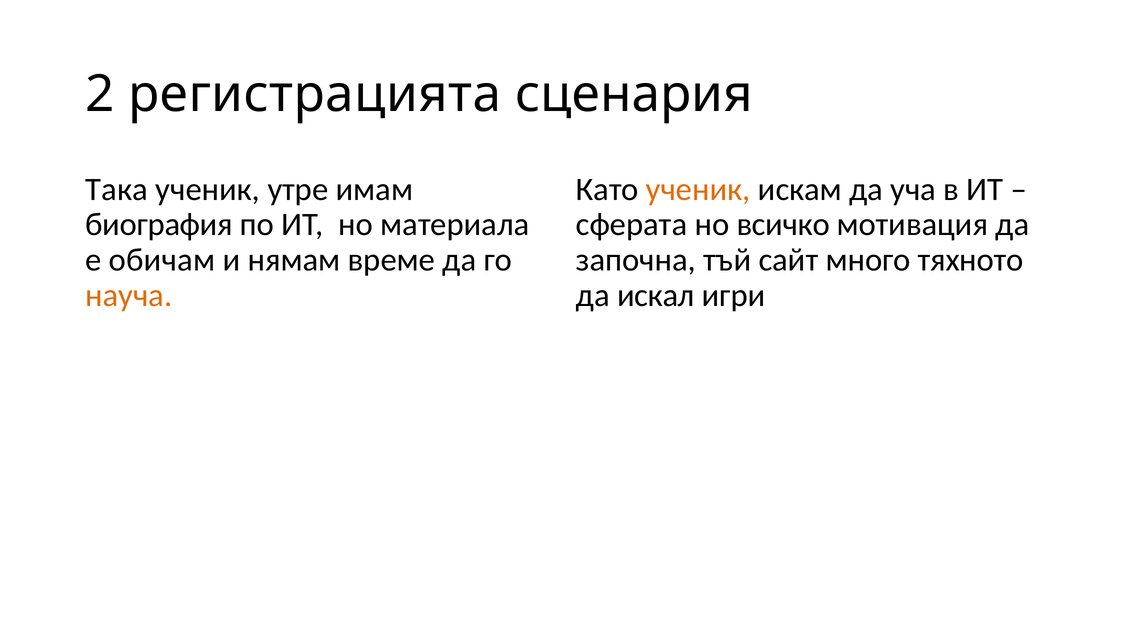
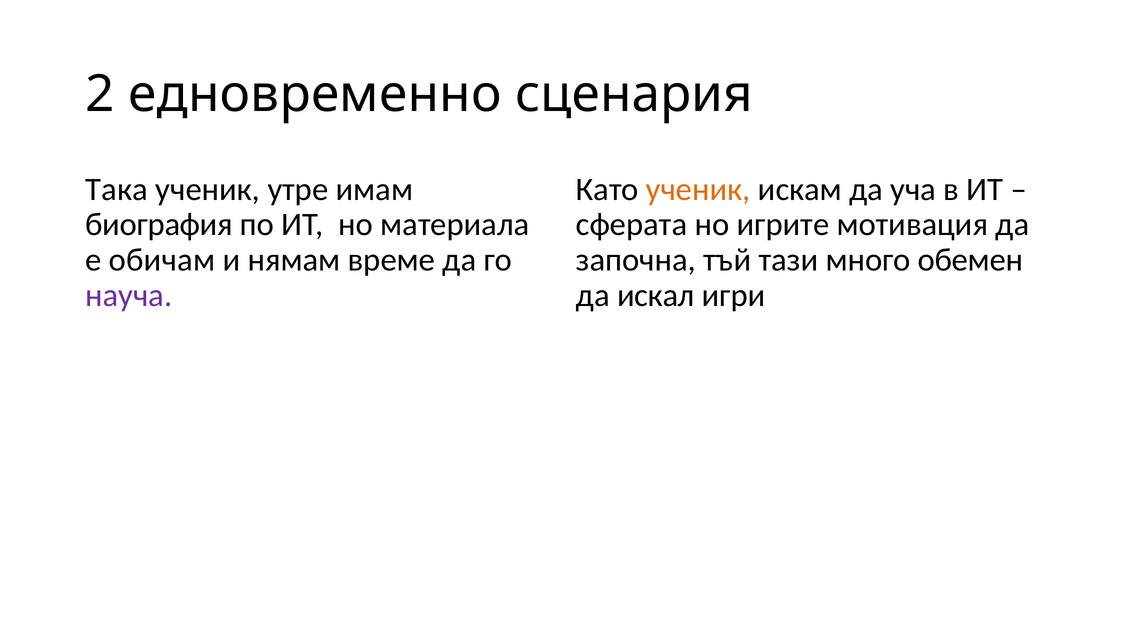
регистрацията: регистрацията -> едновременно (315, 94)
всичко: всичко -> игрите (783, 225)
сайт: сайт -> тази (788, 260)
тяхното: тяхното -> обемен (971, 260)
науча colour: orange -> purple (129, 295)
